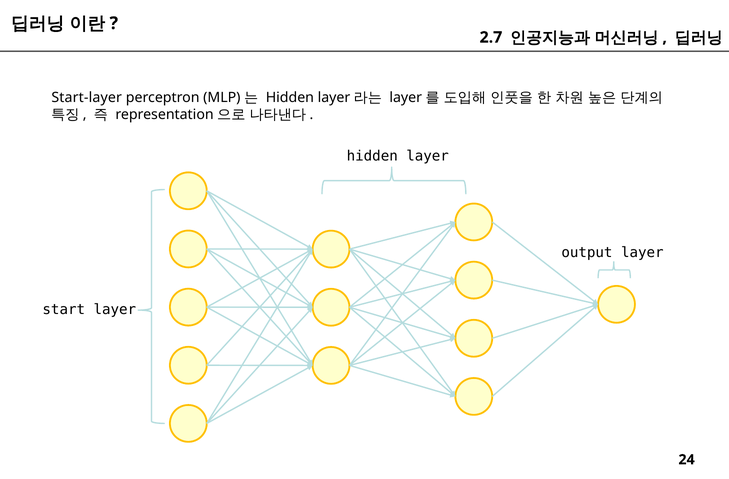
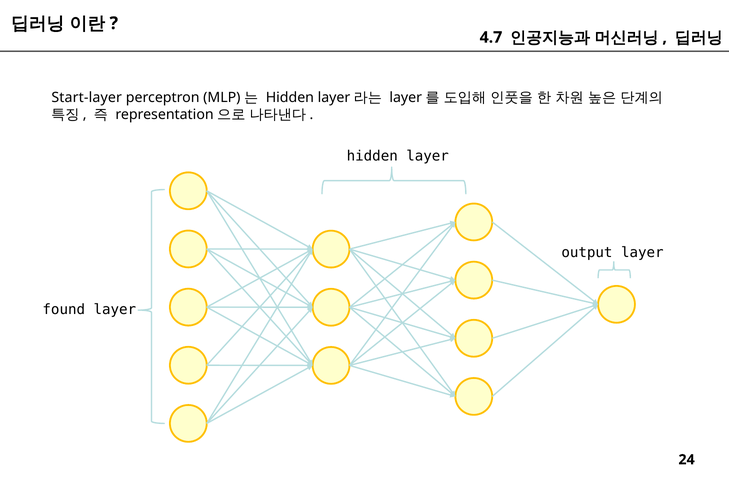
2.7: 2.7 -> 4.7 (491, 37)
start: start -> found (64, 309)
